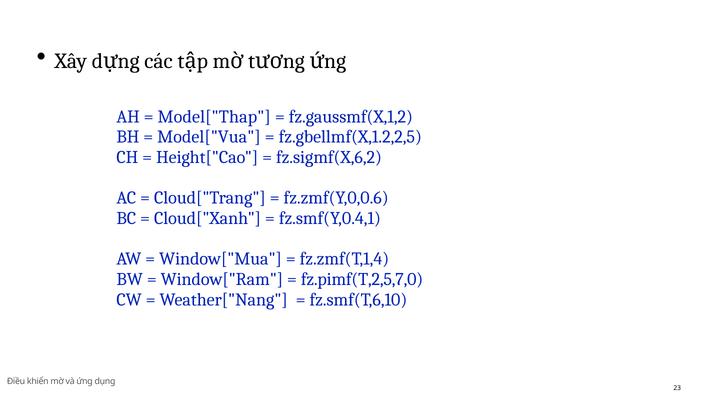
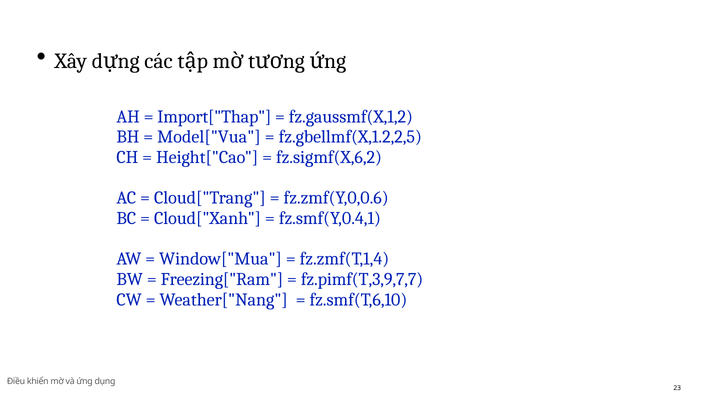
Model["Thap: Model["Thap -> Import["Thap (214, 117)
Window["Ram: Window["Ram -> Freezing["Ram (222, 279)
fz.pimf(T,2,5,7,0: fz.pimf(T,2,5,7,0 -> fz.pimf(T,3,9,7,7 (362, 279)
